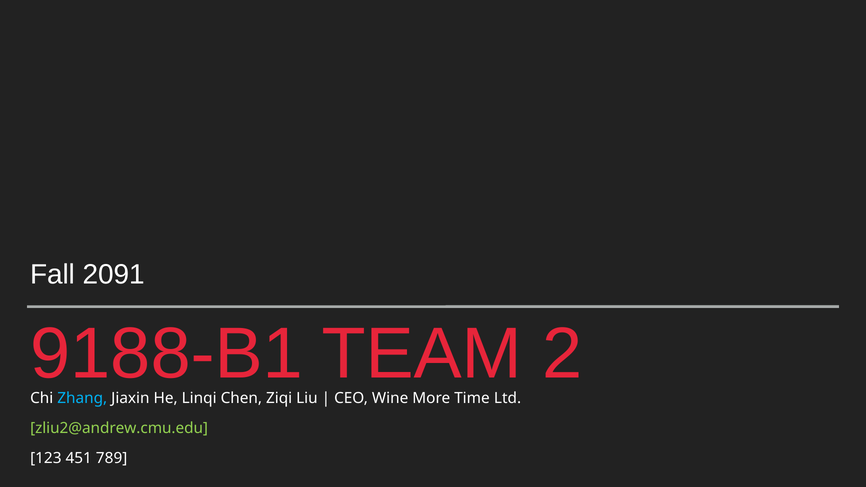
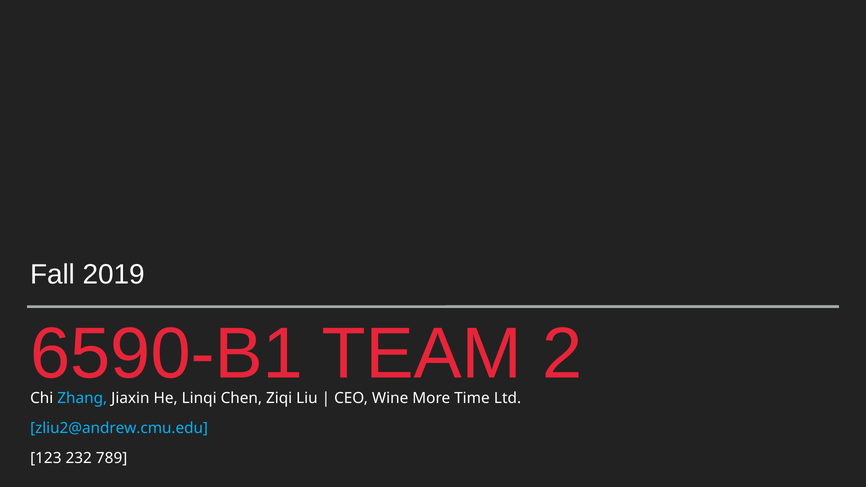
2091: 2091 -> 2019 (114, 275)
9188-B1: 9188-B1 -> 6590-B1 (166, 354)
zliu2@andrew.cmu.edu colour: light green -> light blue (119, 428)
451: 451 -> 232 (79, 458)
